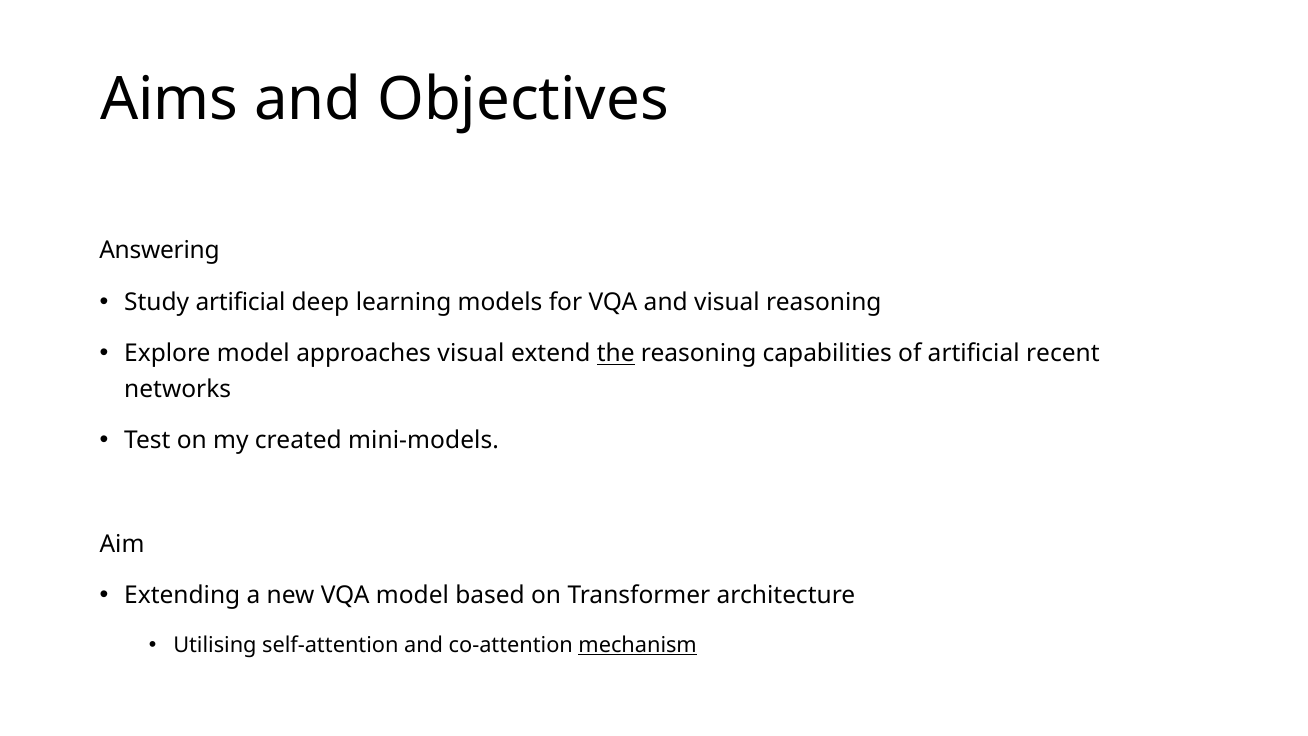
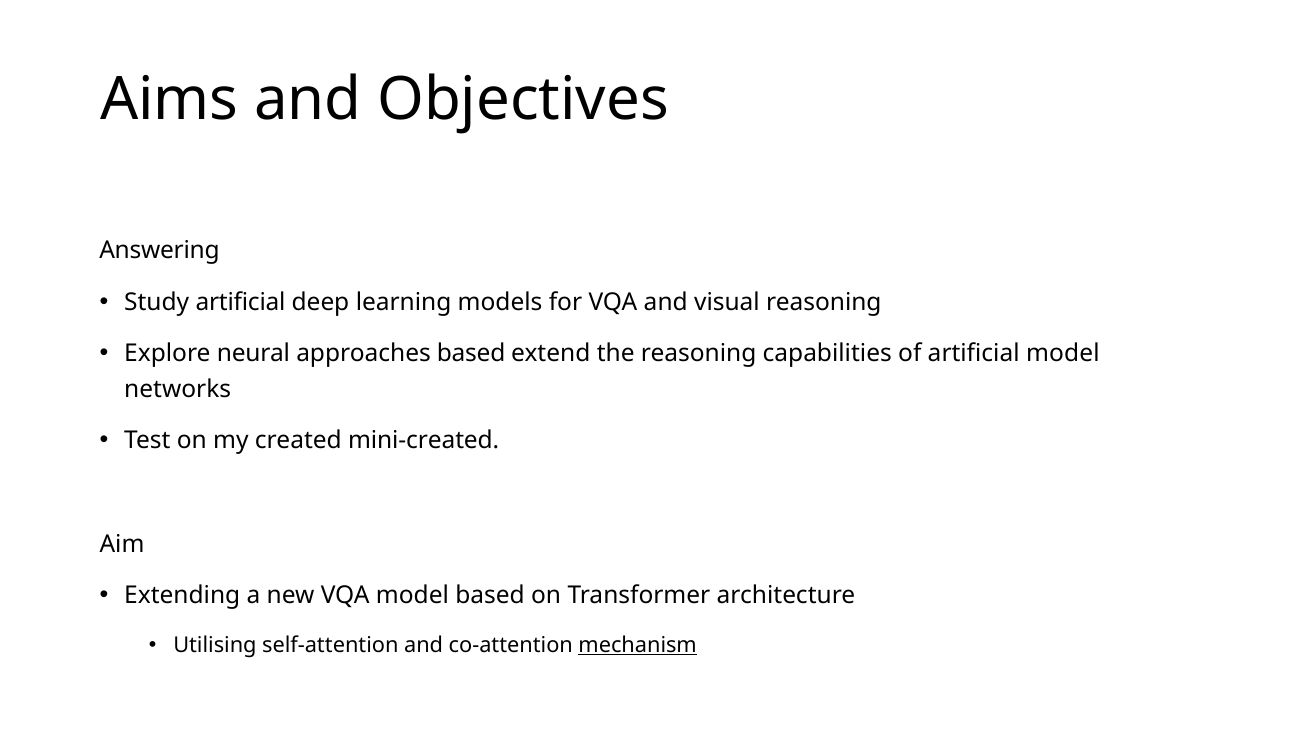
Explore model: model -> neural (253, 354)
approaches visual: visual -> based (471, 354)
the underline: present -> none (616, 354)
artificial recent: recent -> model (1063, 354)
mini-models: mini-models -> mini-created (424, 441)
